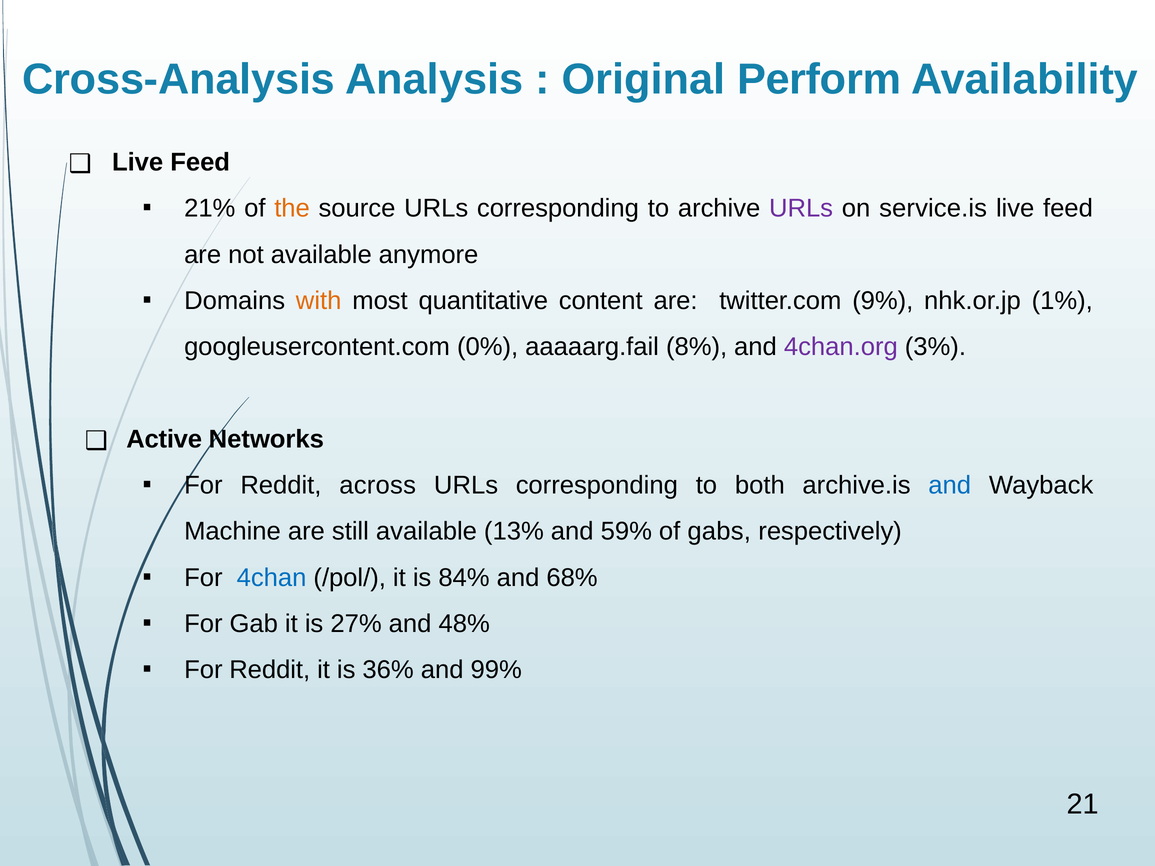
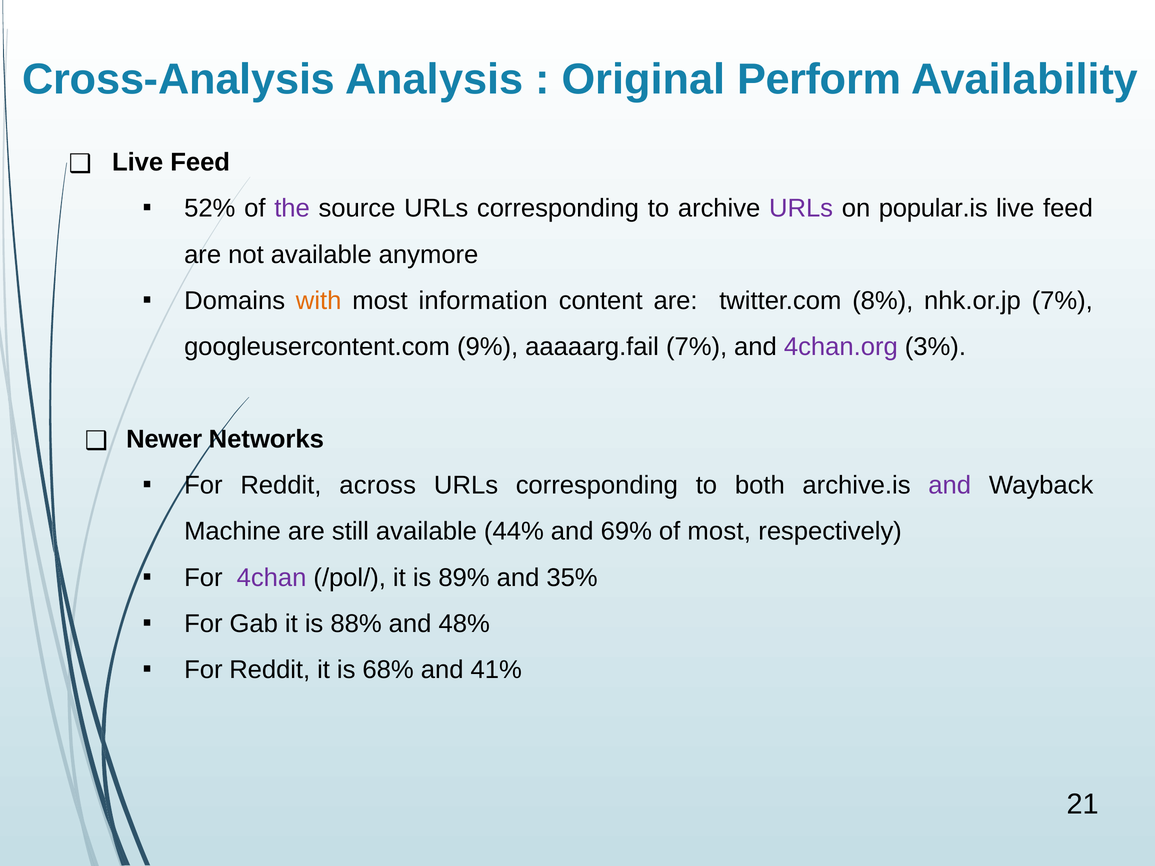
21%: 21% -> 52% (210, 209)
the colour: orange -> purple (292, 209)
service.is: service.is -> popular.is (933, 209)
quantitative: quantitative -> information (483, 301)
9%: 9% -> 8% (883, 301)
nhk.or.jp 1%: 1% -> 7% (1062, 301)
0%: 0% -> 9% (488, 347)
aaaaarg.fail 8%: 8% -> 7% (697, 347)
Active: Active -> Newer (164, 439)
and colour: blue -> purple (950, 486)
13%: 13% -> 44% (514, 532)
59%: 59% -> 69% (626, 532)
of gabs: gabs -> most (719, 532)
4chan colour: blue -> purple (272, 578)
84%: 84% -> 89% (464, 578)
68%: 68% -> 35% (572, 578)
27%: 27% -> 88% (356, 624)
36%: 36% -> 68% (388, 670)
99%: 99% -> 41% (496, 670)
